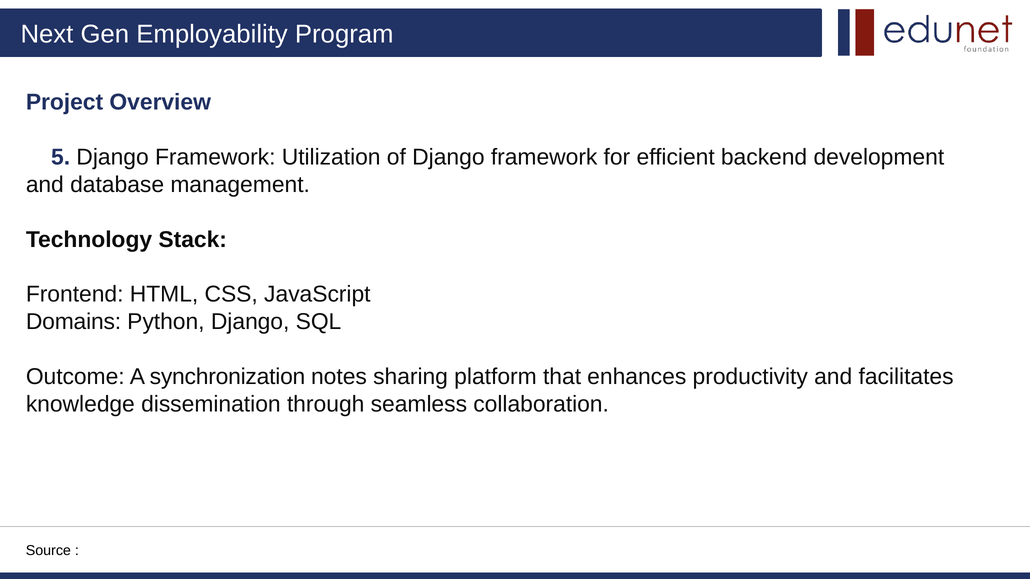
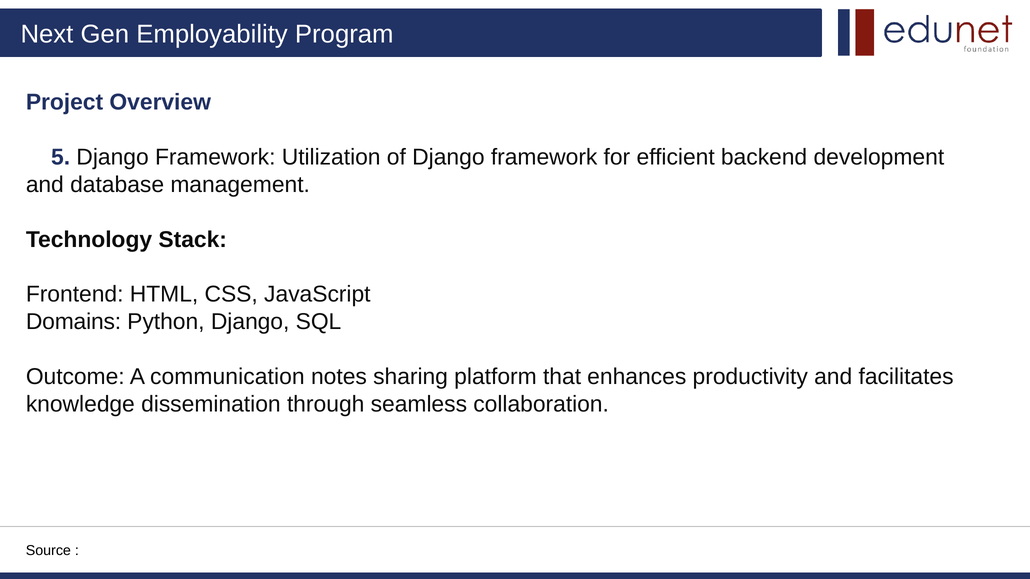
synchronization: synchronization -> communication (227, 377)
